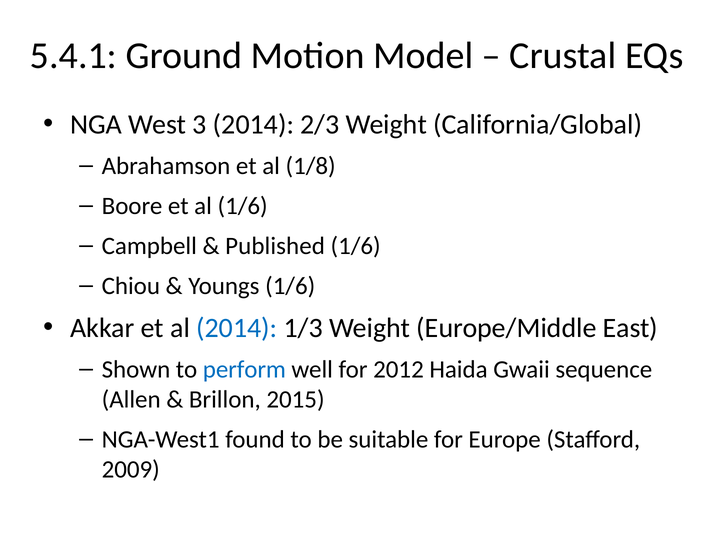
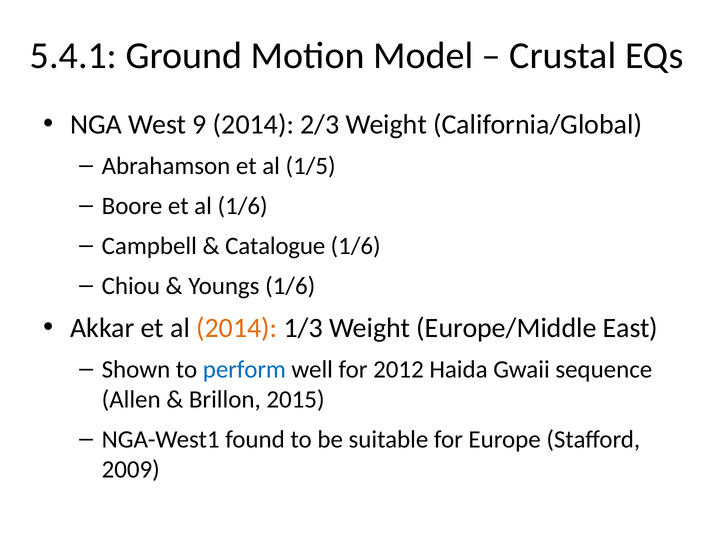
3: 3 -> 9 (199, 124)
1/8: 1/8 -> 1/5 (311, 166)
Published: Published -> Catalogue (275, 246)
2014 colour: blue -> orange (237, 328)
